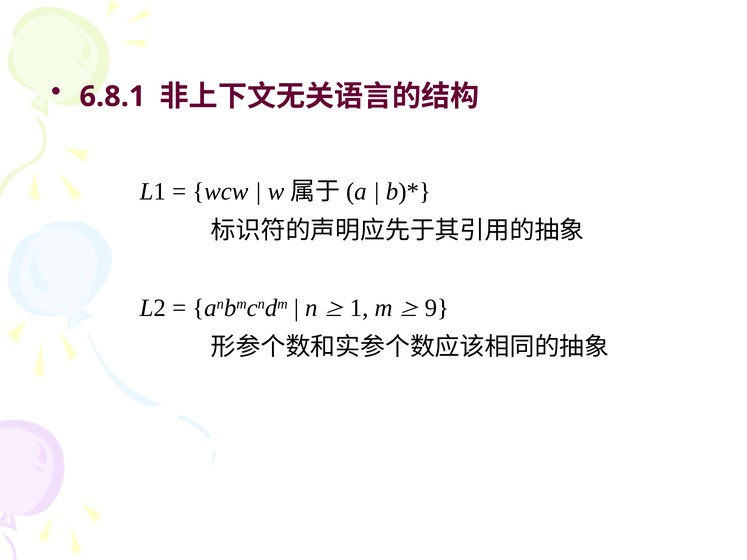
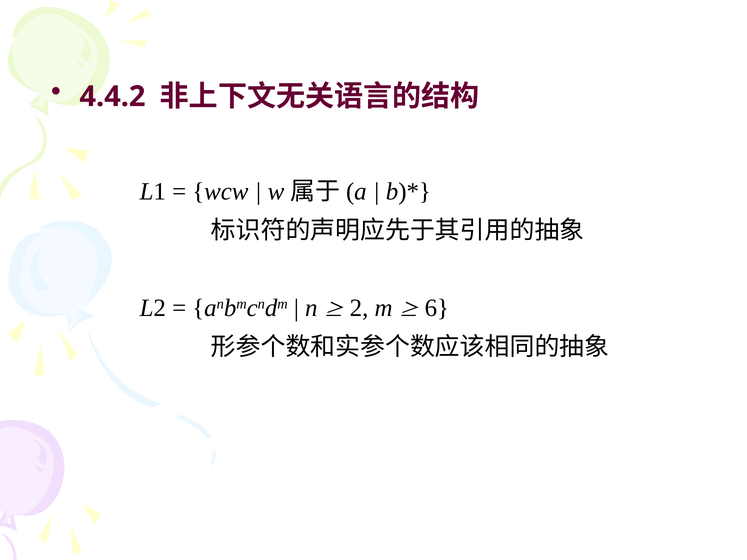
6.8.1: 6.8.1 -> 4.4.2 (112, 97)
1: 1 -> 2 (359, 308)
9: 9 -> 6 (437, 308)
